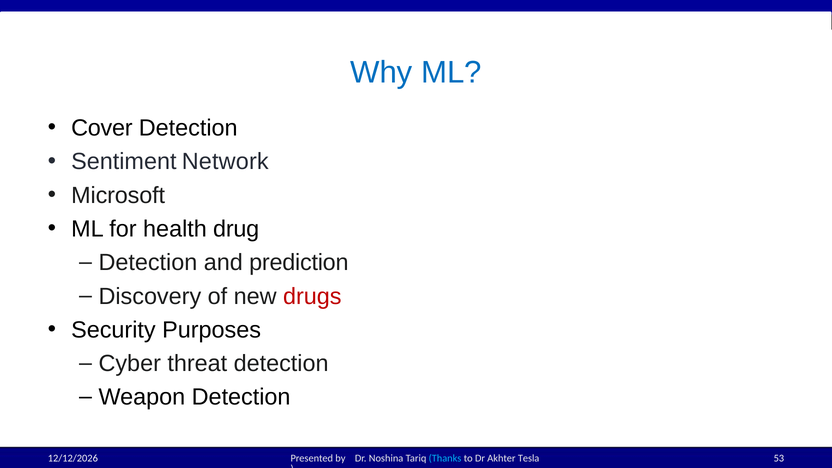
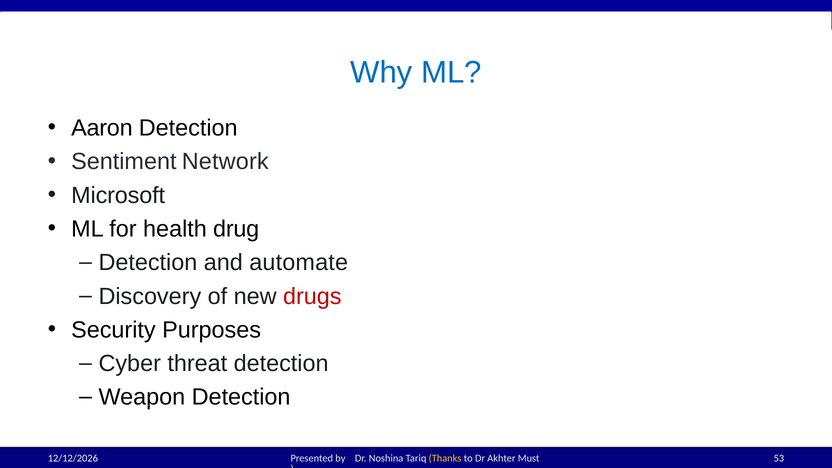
Cover: Cover -> Aaron (102, 128)
prediction: prediction -> automate (299, 263)
Thanks colour: light blue -> yellow (445, 458)
Tesla: Tesla -> Must (529, 458)
